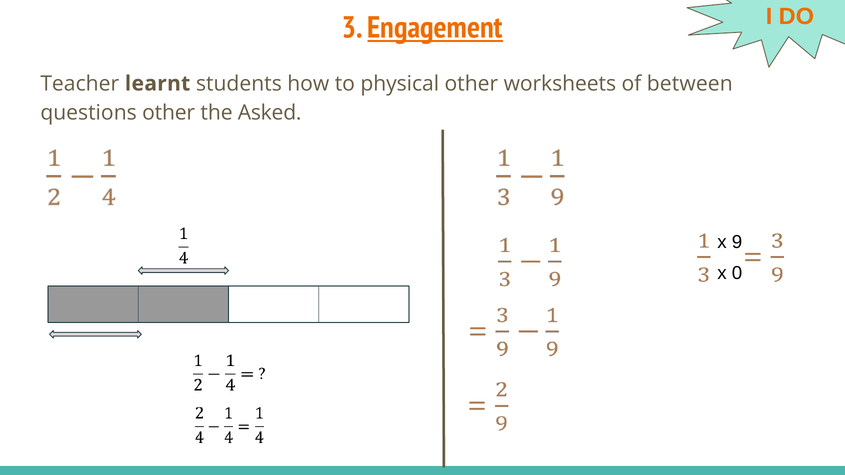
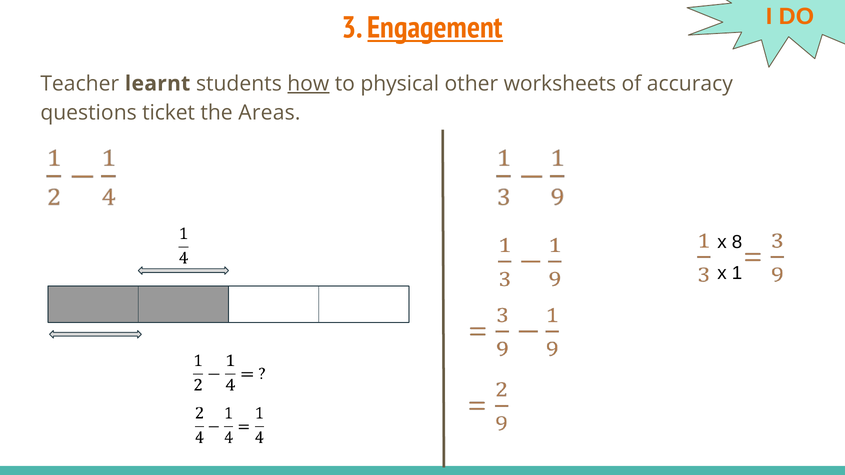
how underline: none -> present (308, 84)
between: between -> accuracy (690, 84)
questions other: other -> ticket (169, 113)
Asked: Asked -> Areas (269, 113)
9: 9 -> 8 (737, 242)
0: 0 -> 1 (737, 273)
